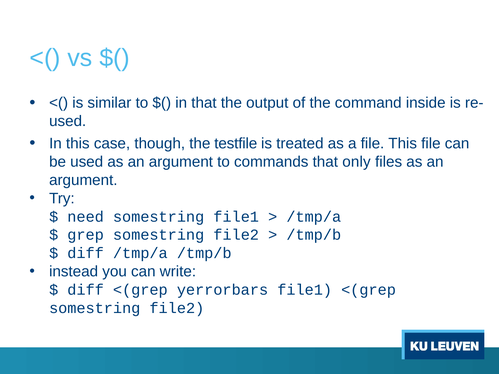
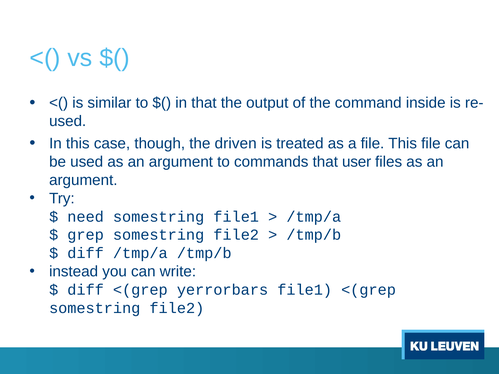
testfile: testfile -> driven (236, 144)
only: only -> user (357, 162)
